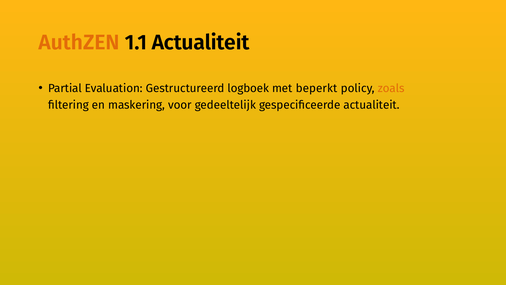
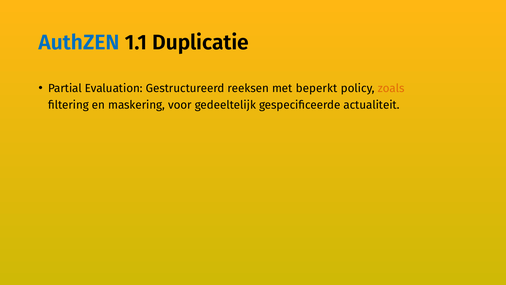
AuthZEN colour: orange -> blue (79, 43)
1.1 Actualiteit: Actualiteit -> Duplicatie (201, 43)
logboek: logboek -> reeksen (248, 88)
